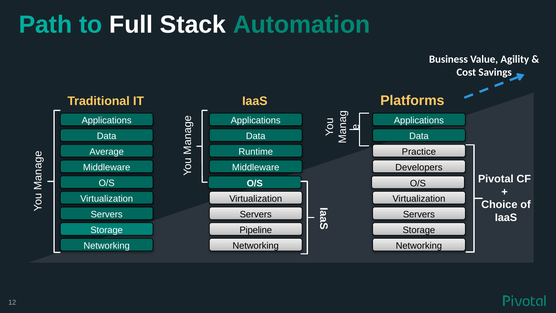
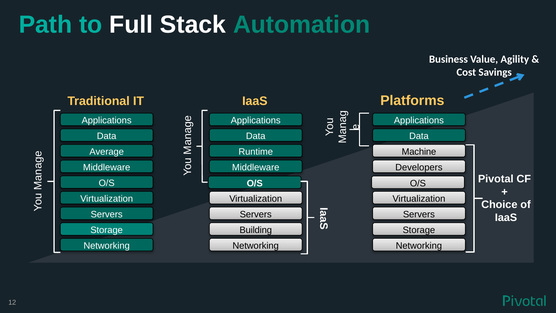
Practice: Practice -> Machine (419, 152)
Pipeline: Pipeline -> Building (256, 230)
